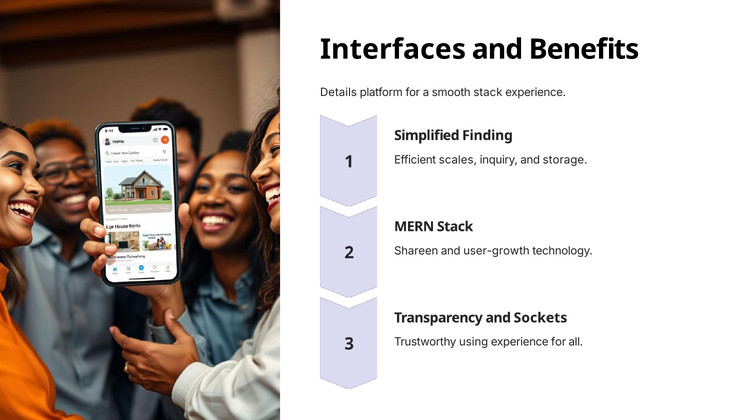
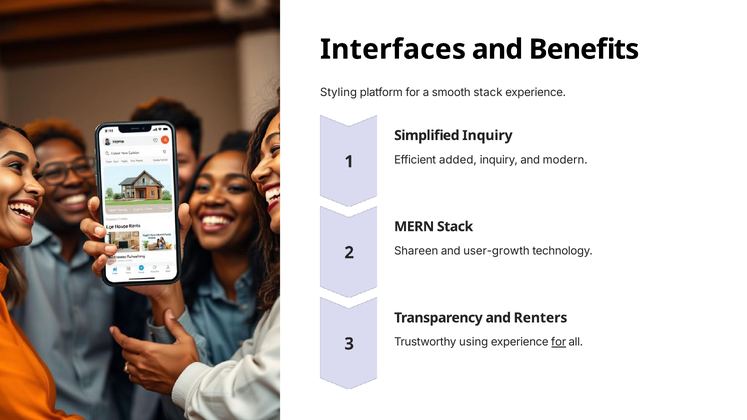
Details: Details -> Styling (339, 93)
Simplified Finding: Finding -> Inquiry (487, 136)
scales: scales -> added (458, 160)
storage: storage -> modern (565, 160)
Sockets: Sockets -> Renters (540, 318)
for underline: none -> present (559, 342)
